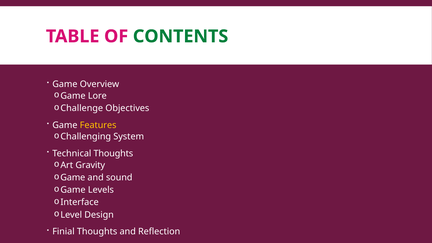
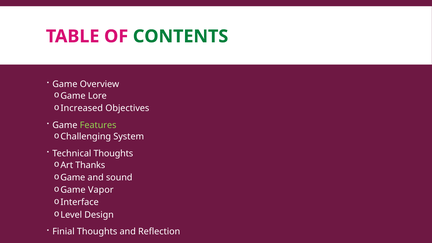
Challenge: Challenge -> Increased (82, 108)
Features colour: yellow -> light green (98, 125)
Gravity: Gravity -> Thanks (90, 165)
Levels: Levels -> Vapor (101, 190)
